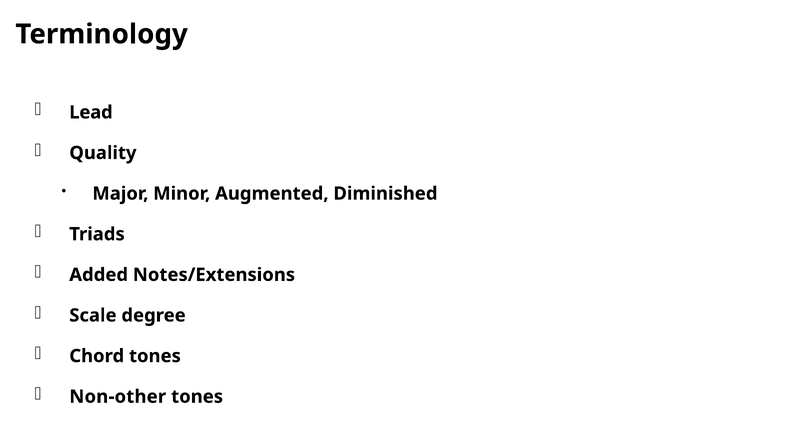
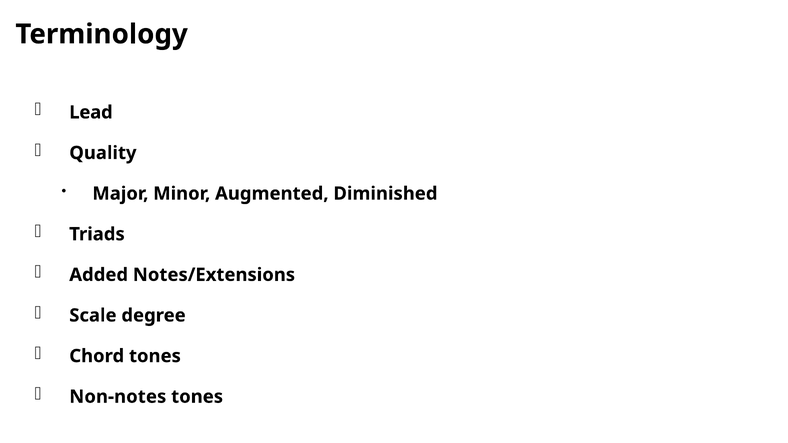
Non-other: Non-other -> Non-notes (118, 397)
